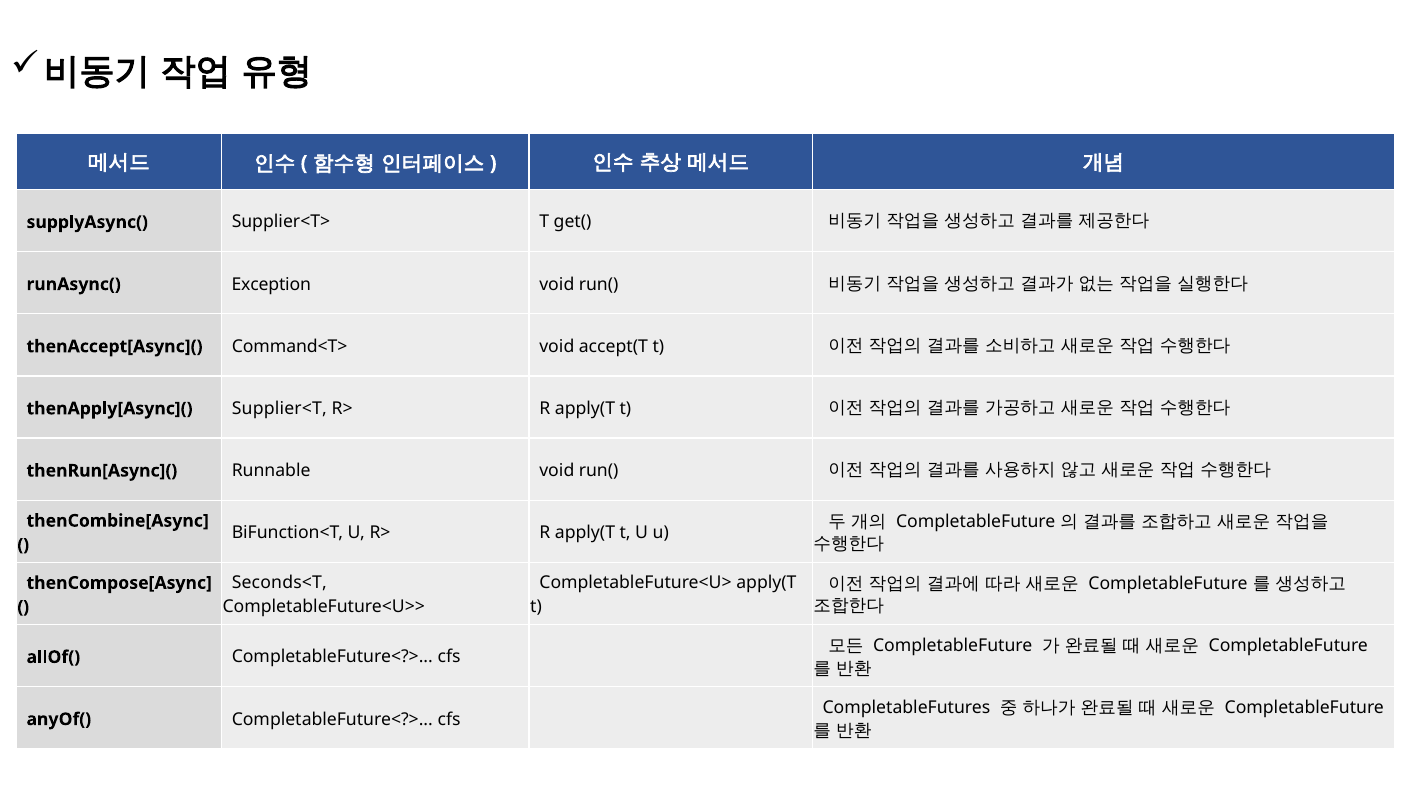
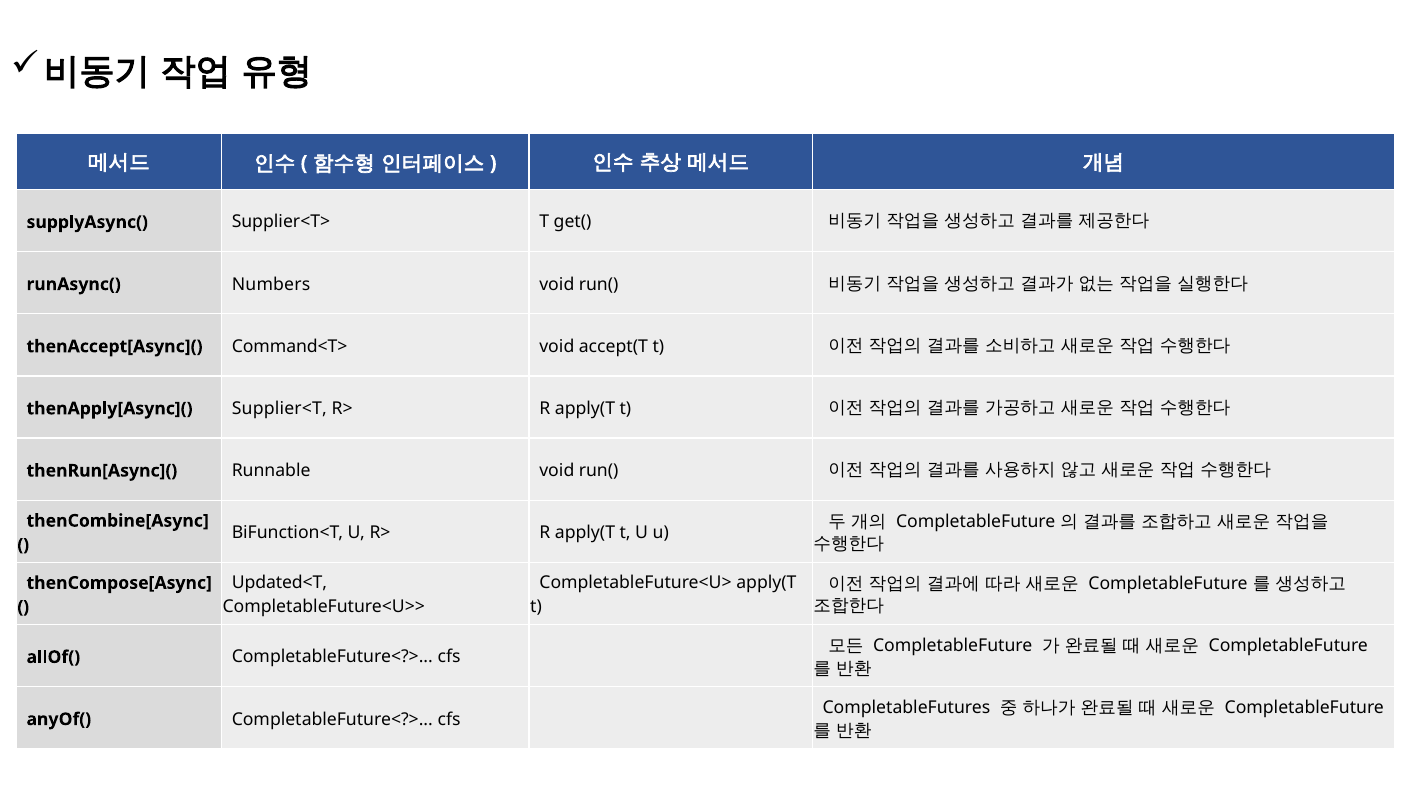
Exception: Exception -> Numbers (271, 284)
Seconds<T: Seconds<T -> Updated<T (279, 582)
